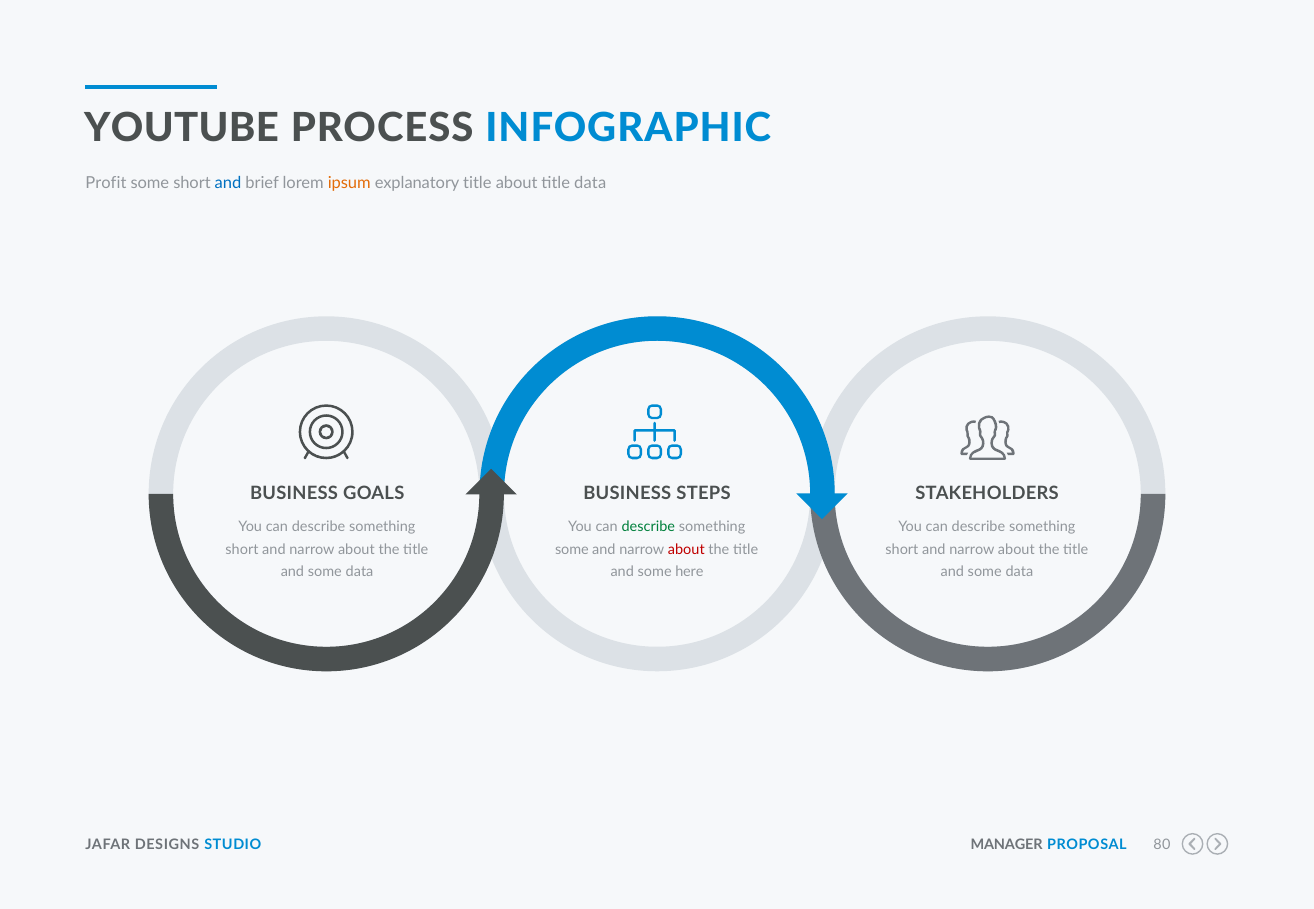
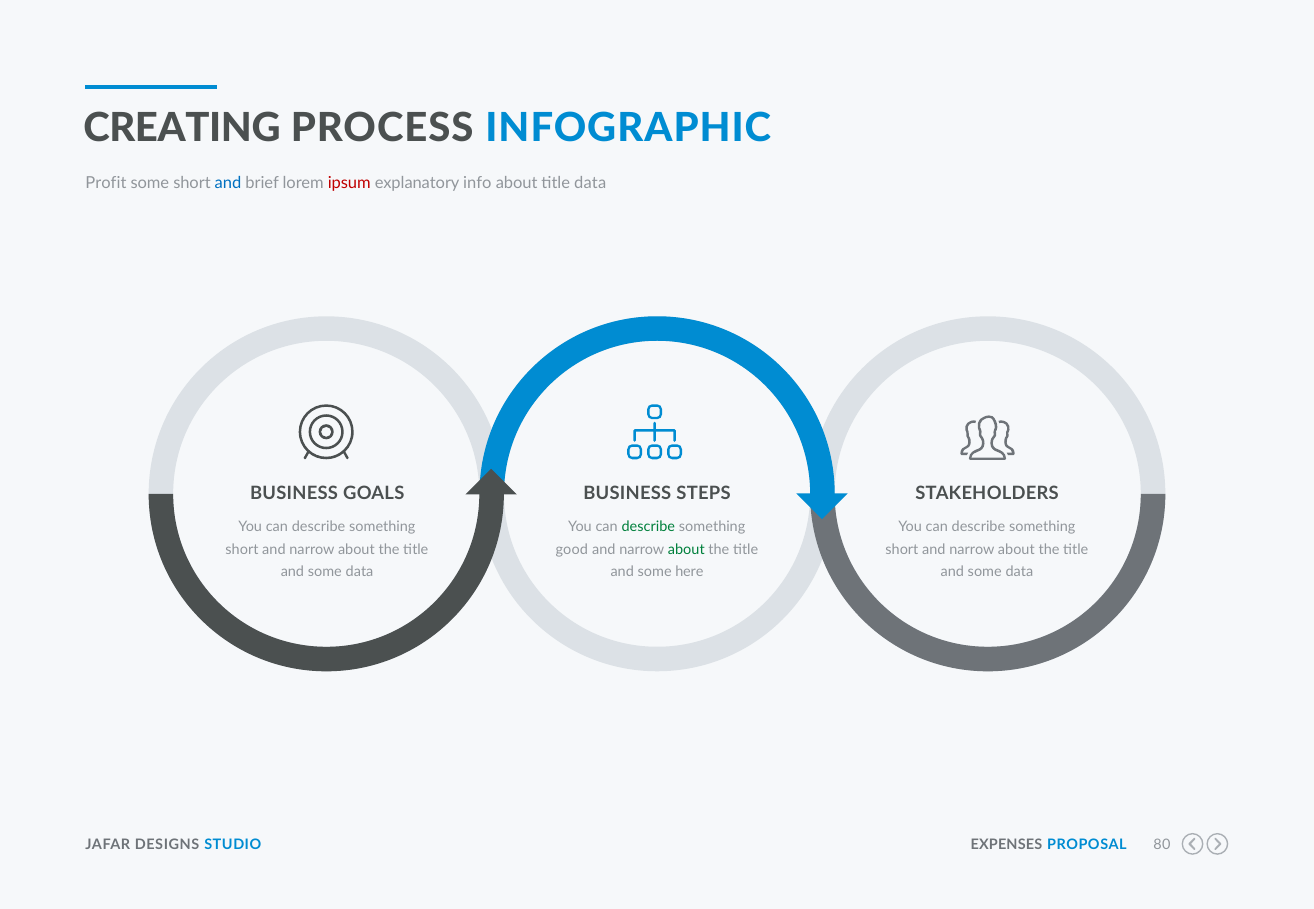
YOUTUBE: YOUTUBE -> CREATING (182, 129)
ipsum colour: orange -> red (349, 183)
explanatory title: title -> info (477, 183)
some: some -> good (572, 550)
about colour: red -> green (686, 550)
MANAGER: MANAGER -> EXPENSES (1006, 845)
